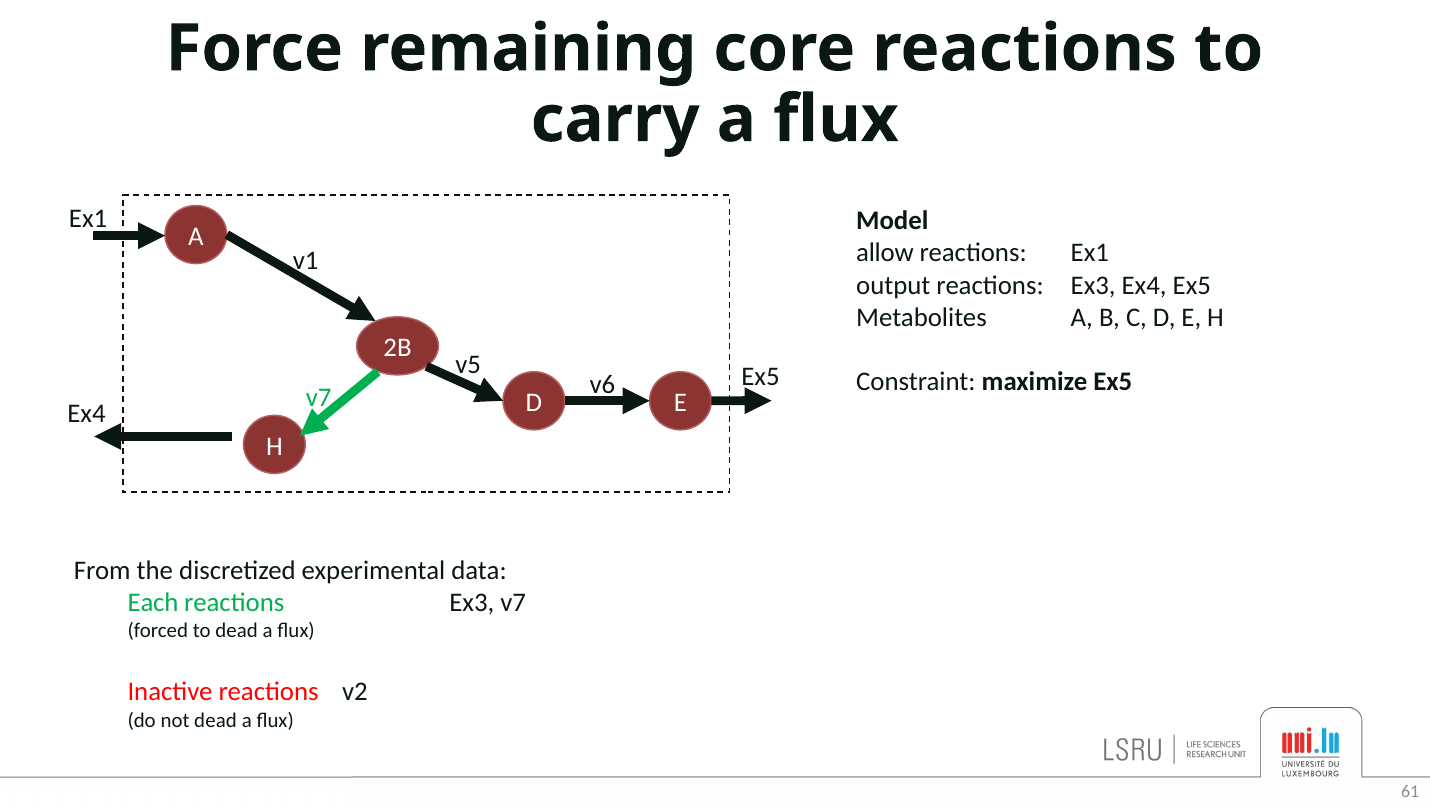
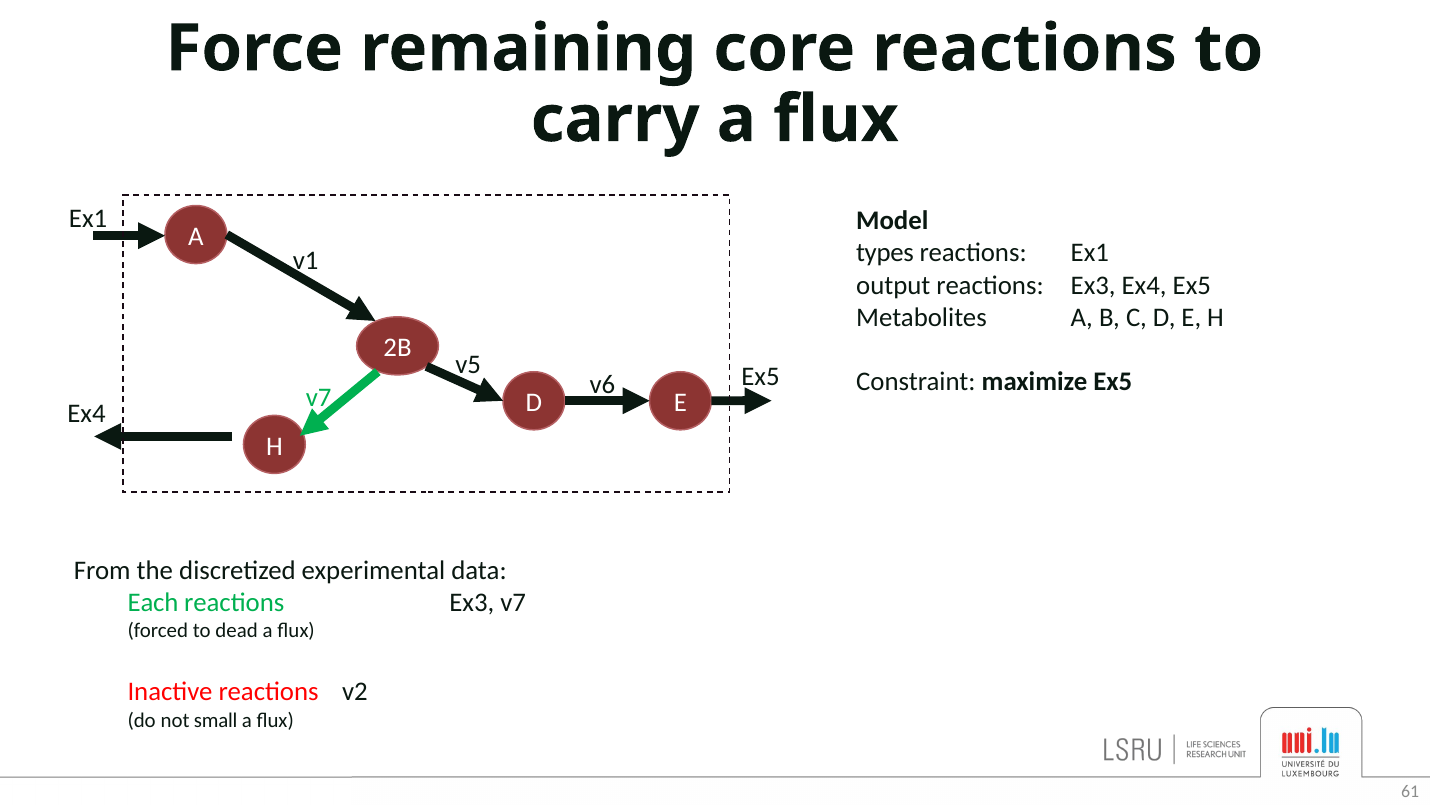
allow: allow -> types (885, 253)
not dead: dead -> small (216, 720)
